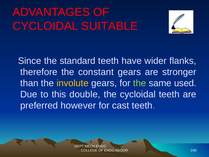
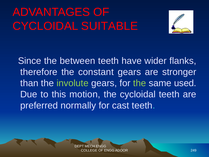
standard: standard -> between (78, 61)
involute colour: yellow -> light green (73, 83)
double: double -> motion (85, 94)
however: however -> normally (78, 105)
